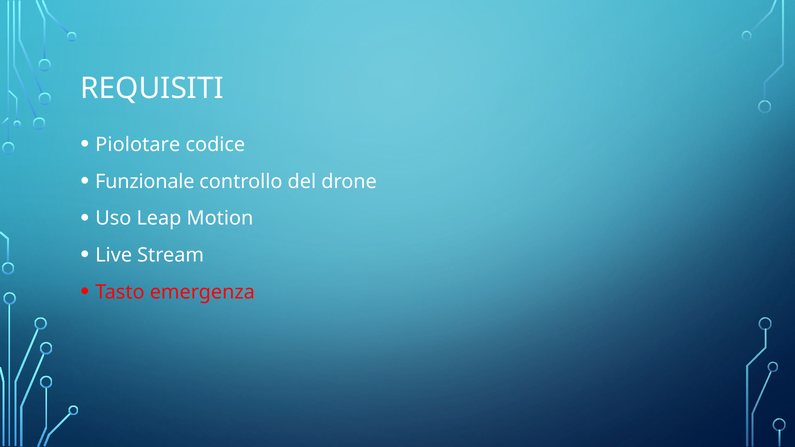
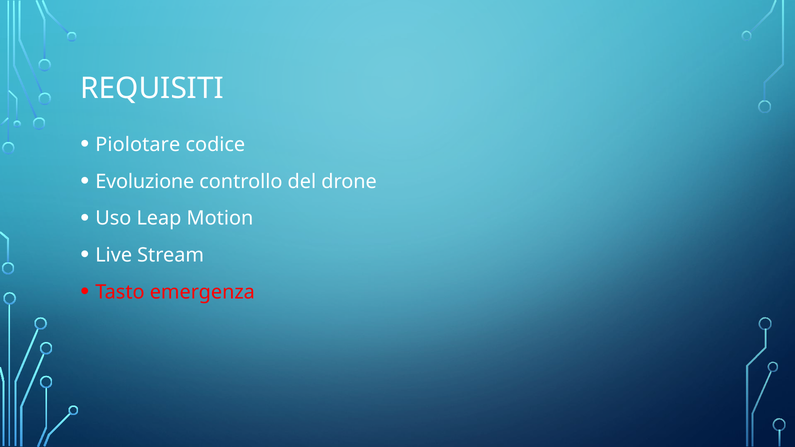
Funzionale: Funzionale -> Evoluzione (145, 182)
